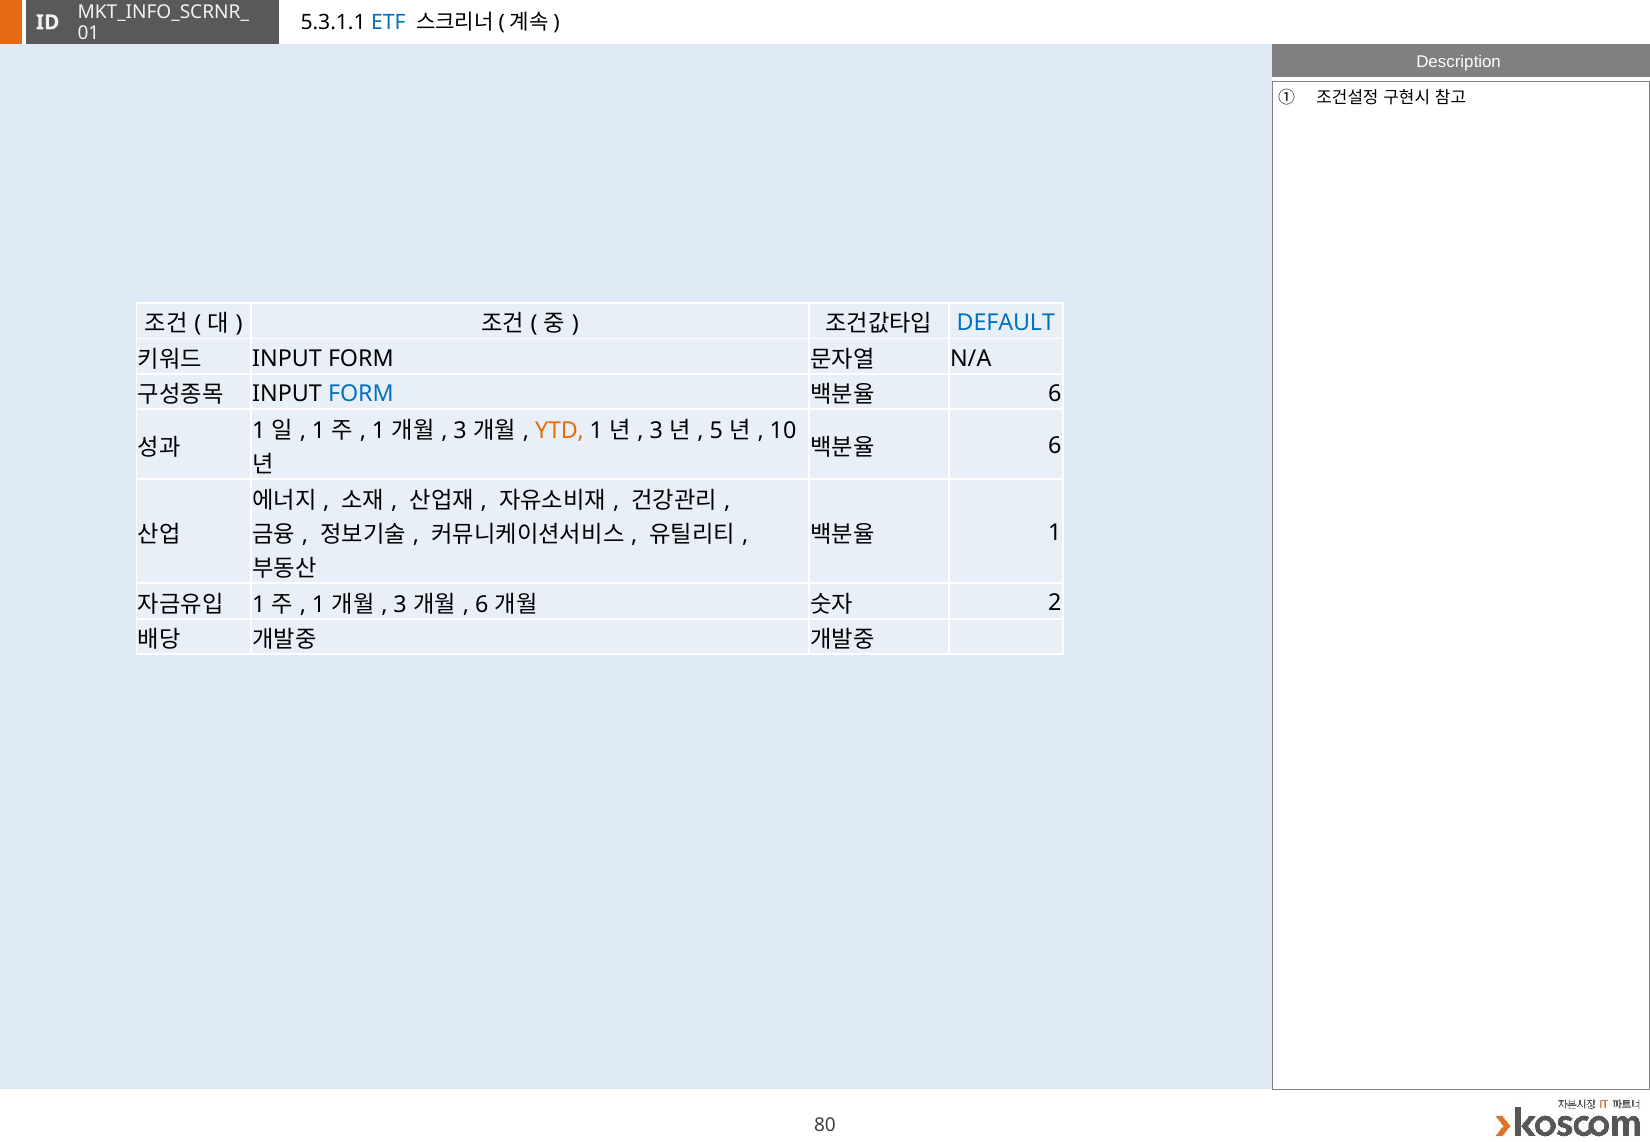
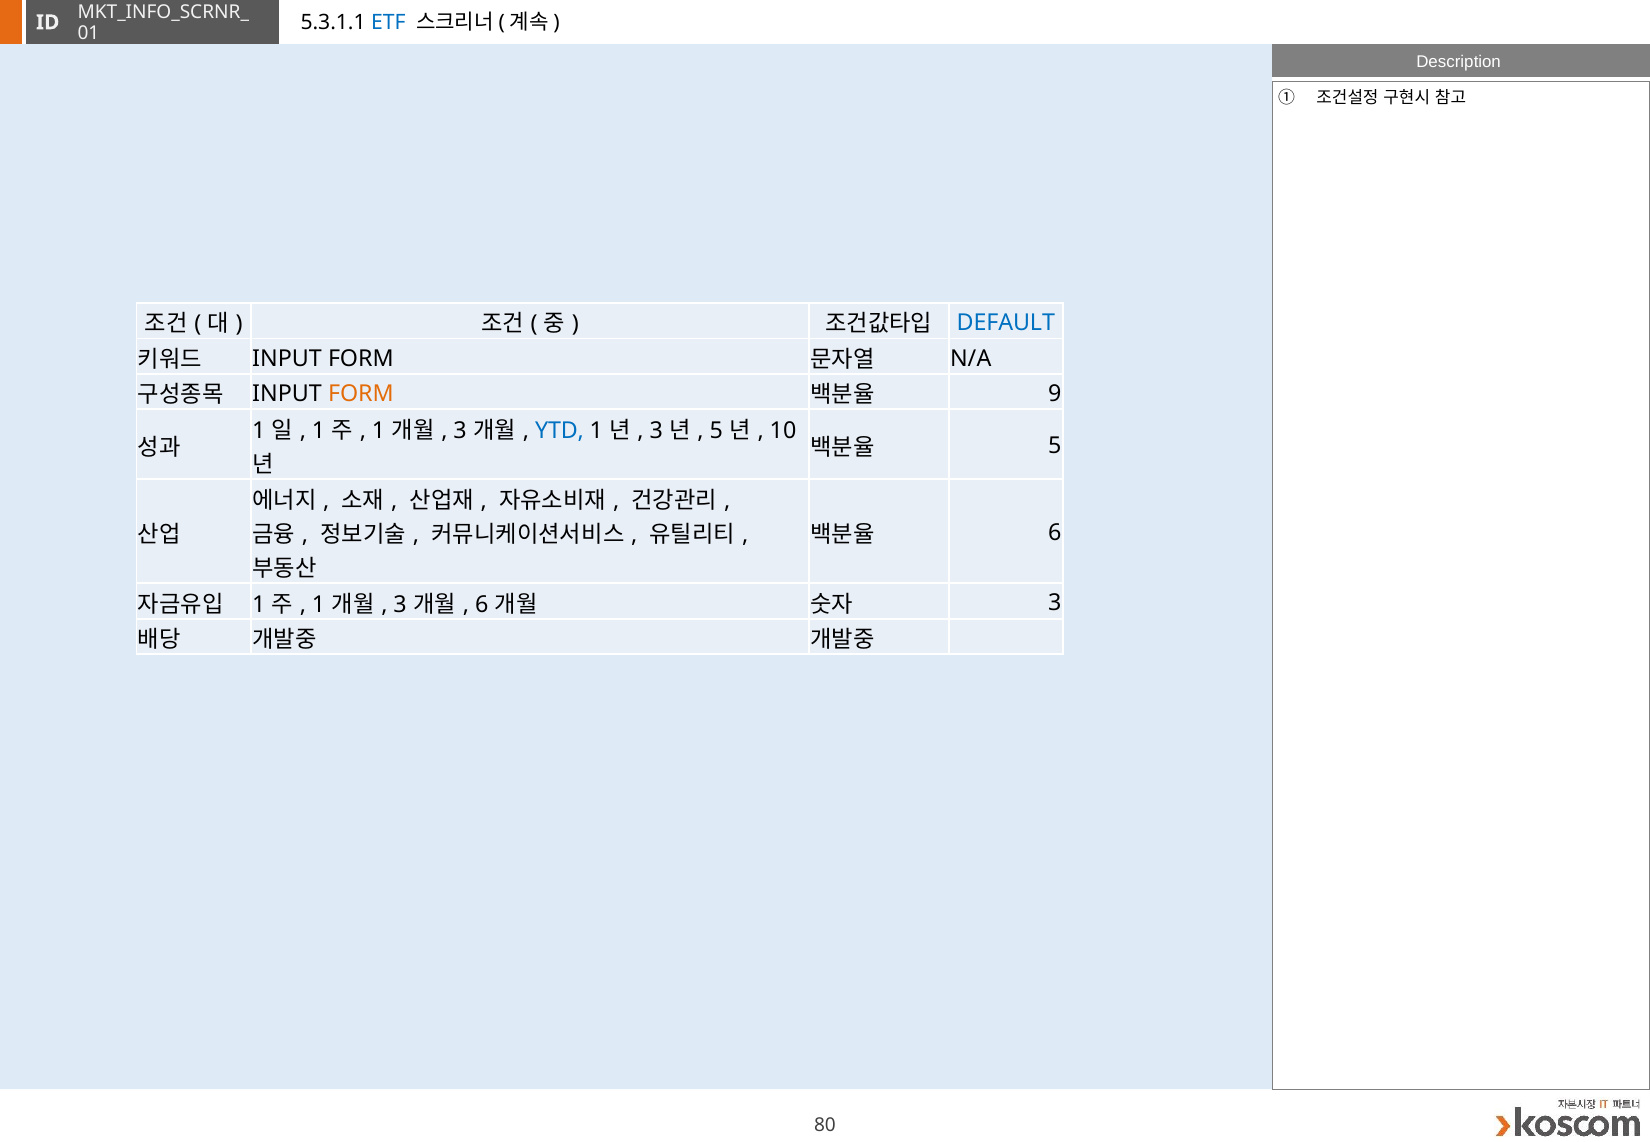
FORM colour: blue -> orange (361, 394)
6: 6 -> 9 (1055, 394)
YTD colour: orange -> blue (559, 430)
6: 6 -> 5 (1055, 446)
1: 1 -> 6 (1055, 533)
2: 2 -> 3 (1055, 603)
